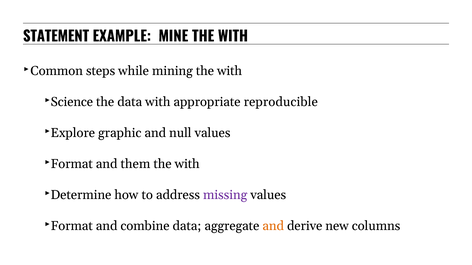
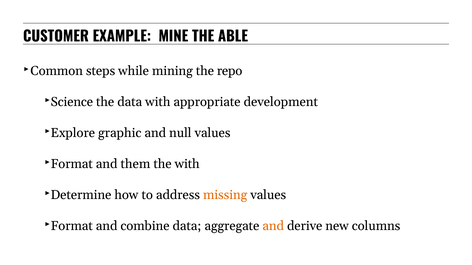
STATEMENT: STATEMENT -> CUSTOMER (56, 37)
MINE THE WITH: WITH -> ABLE (233, 37)
mining the with: with -> repo (230, 71)
reproducible: reproducible -> development (281, 102)
missing colour: purple -> orange (225, 195)
